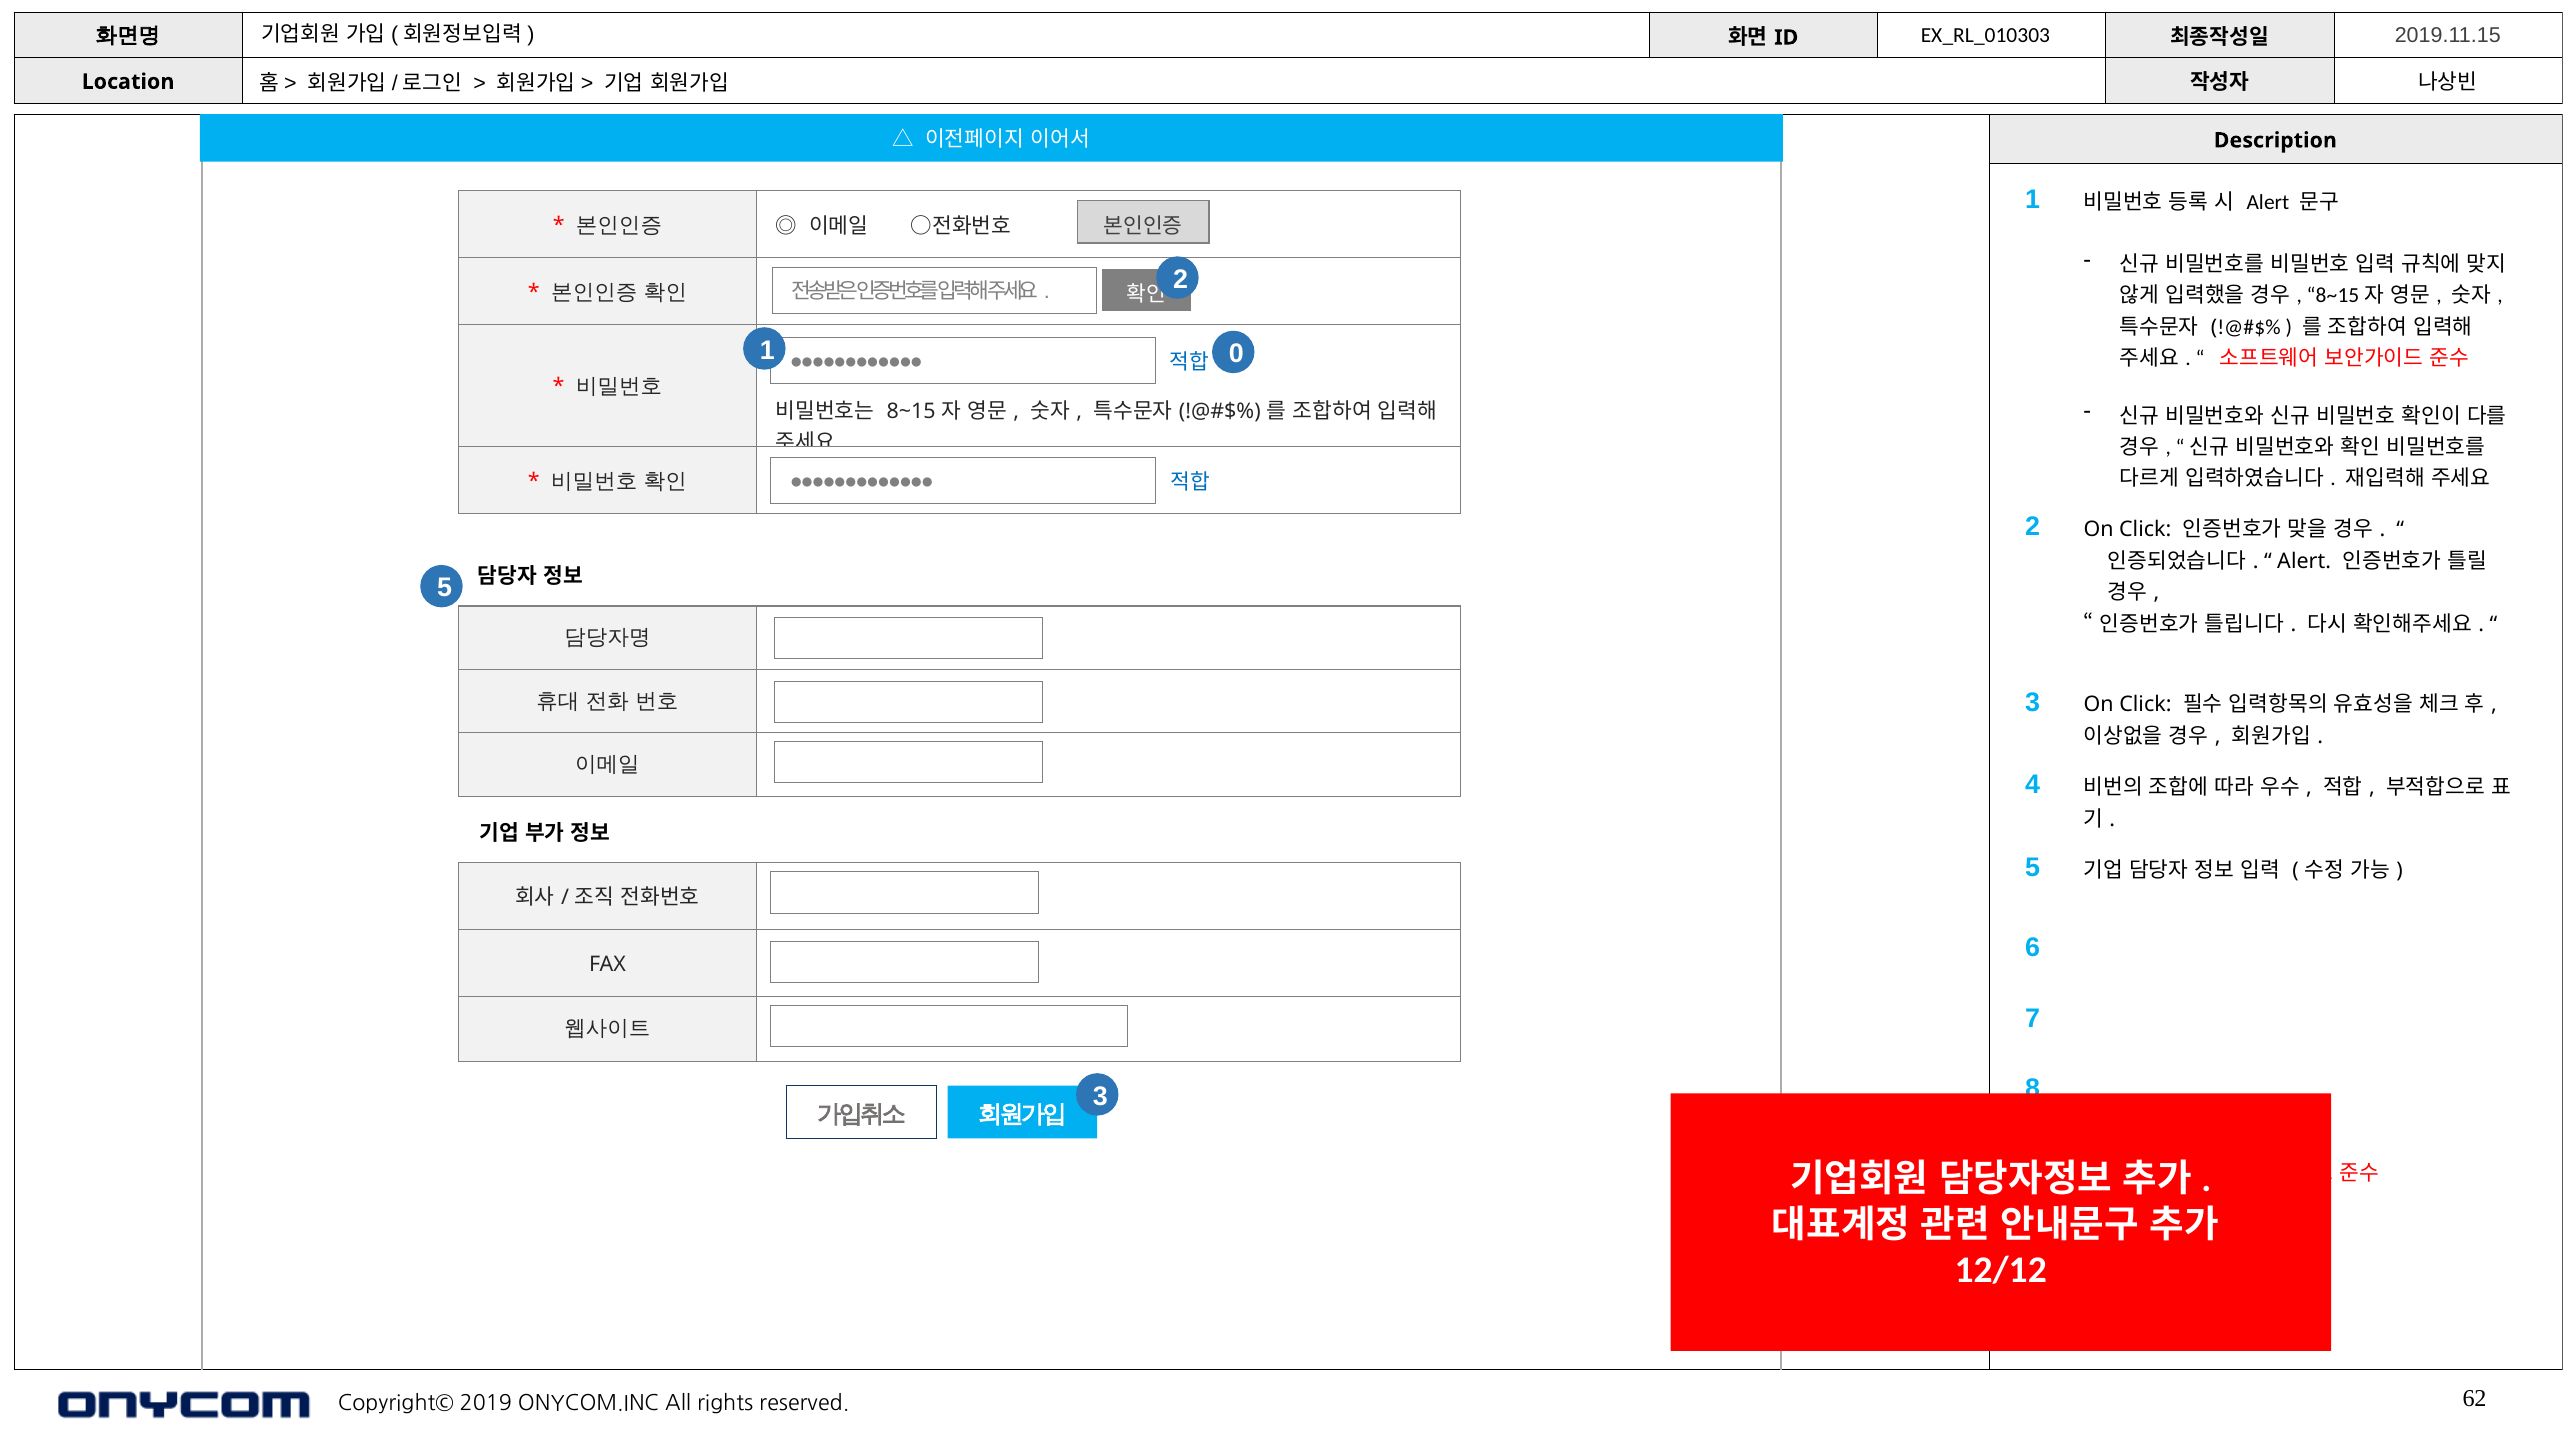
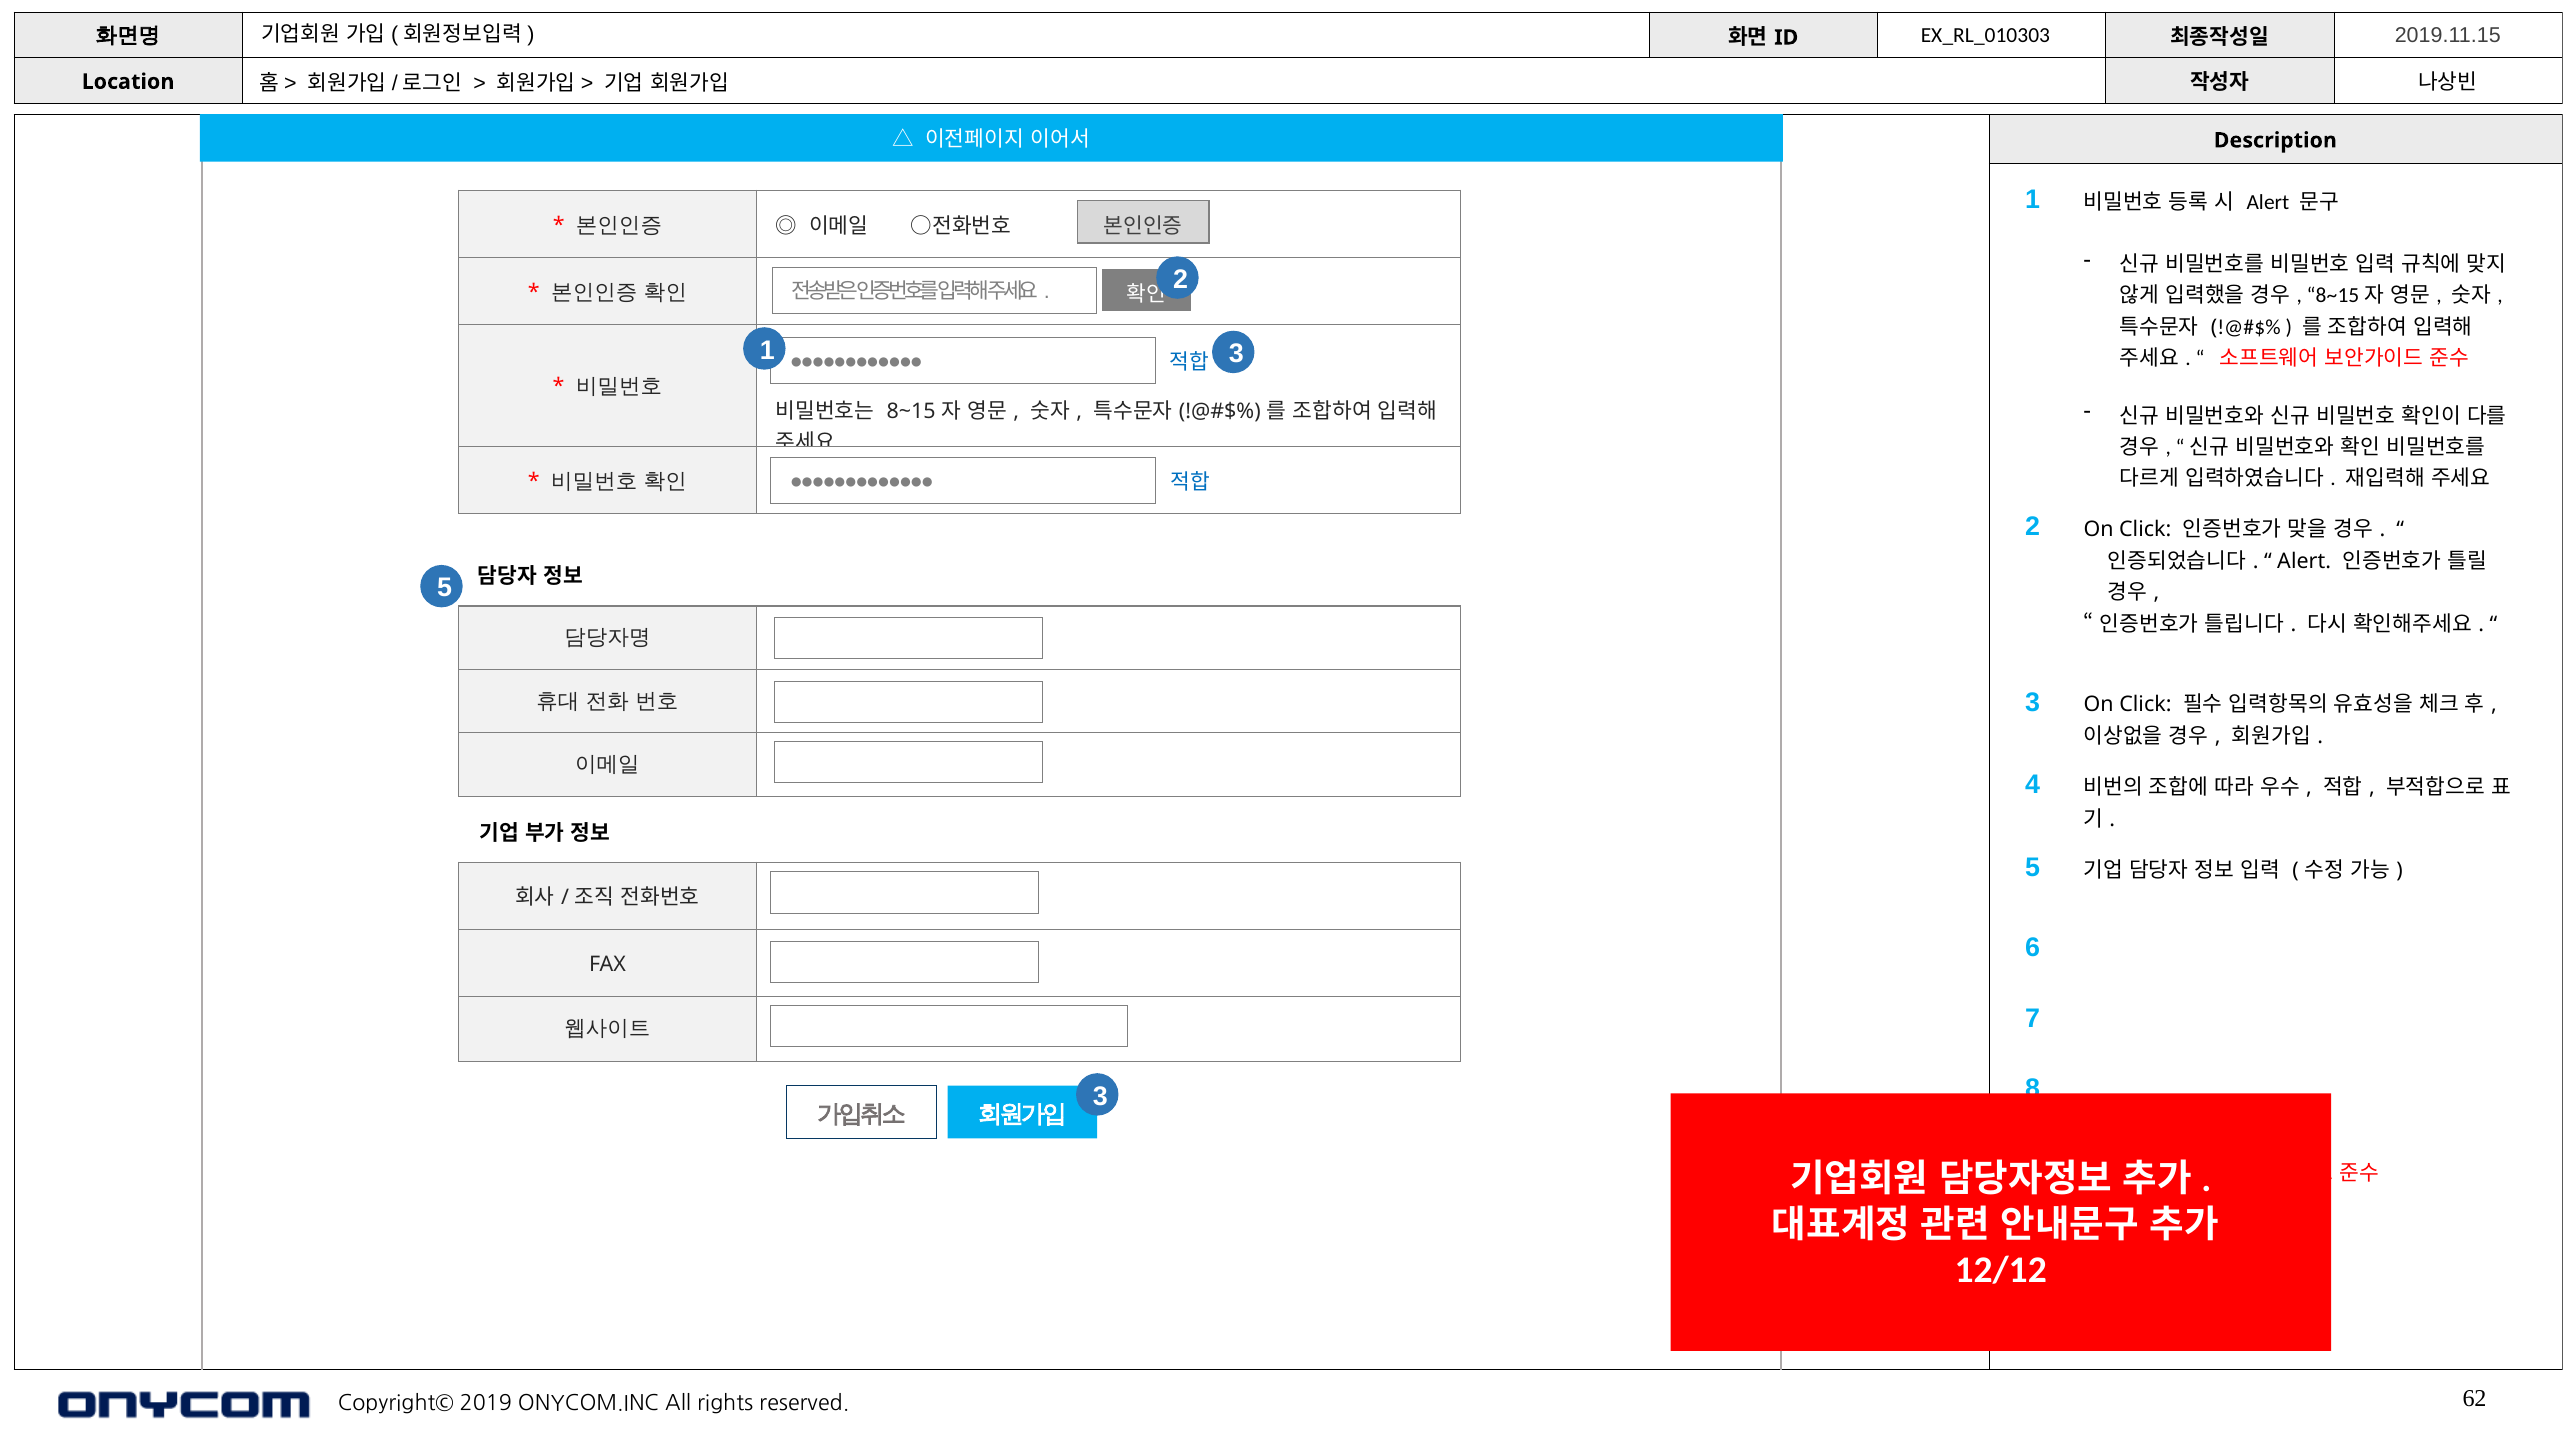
1 0: 0 -> 3 (1236, 354)
